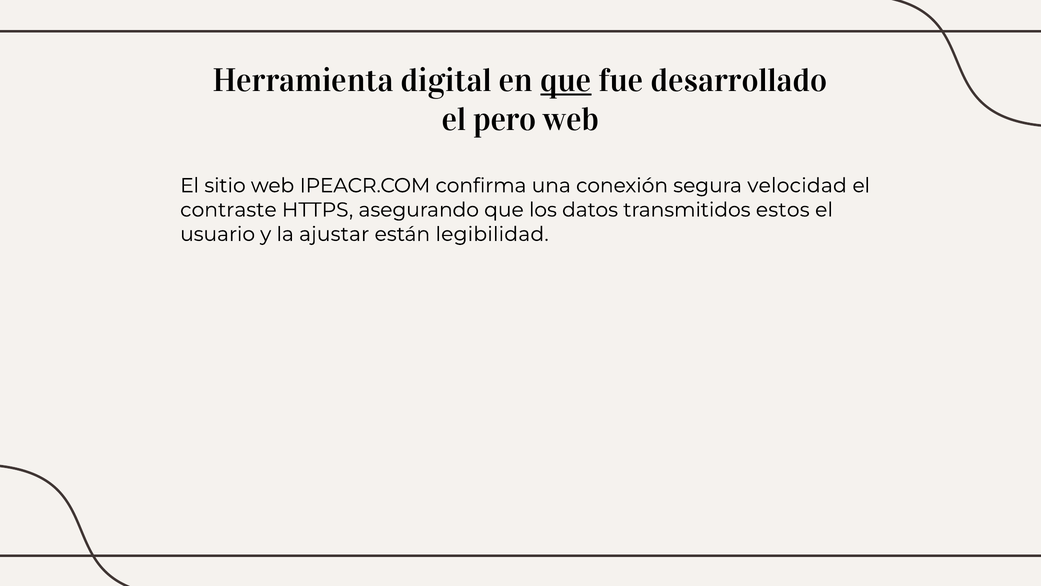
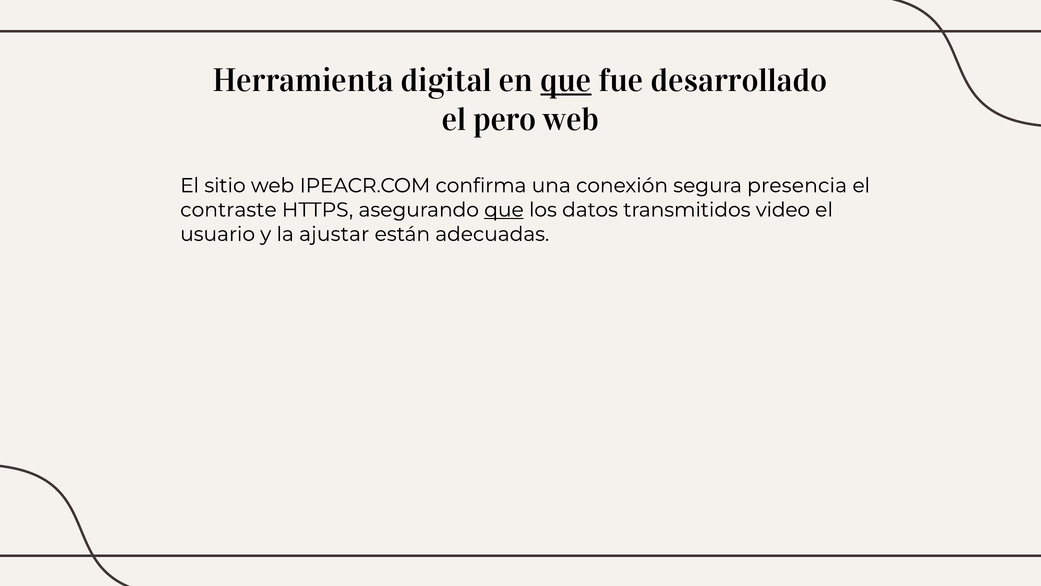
velocidad: velocidad -> presencia (797, 185)
que underline: none -> present (504, 210)
estos: estos -> video (783, 210)
legibilidad: legibilidad -> adecuadas (492, 234)
